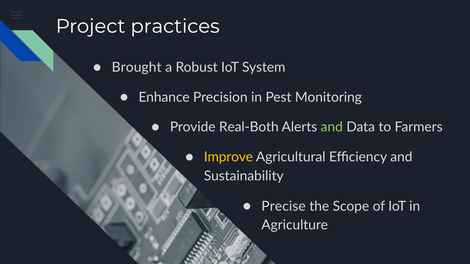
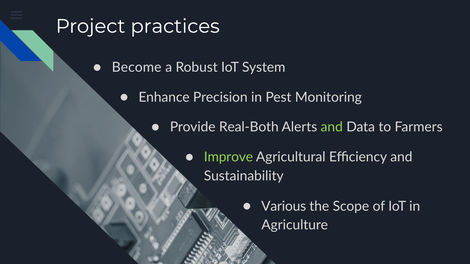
Brought: Brought -> Become (137, 67)
Improve colour: yellow -> light green (228, 157)
Precise: Precise -> Various (284, 206)
